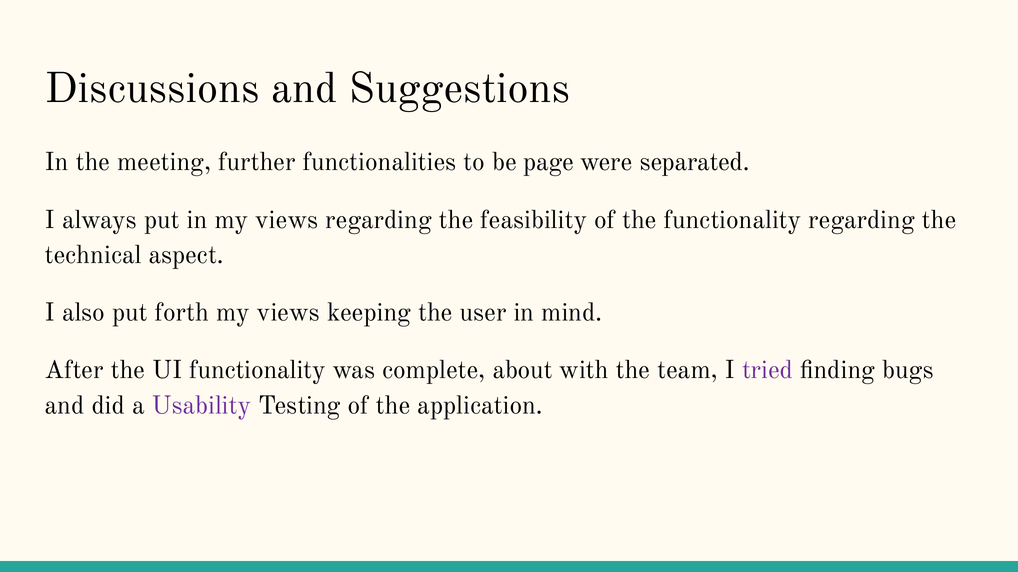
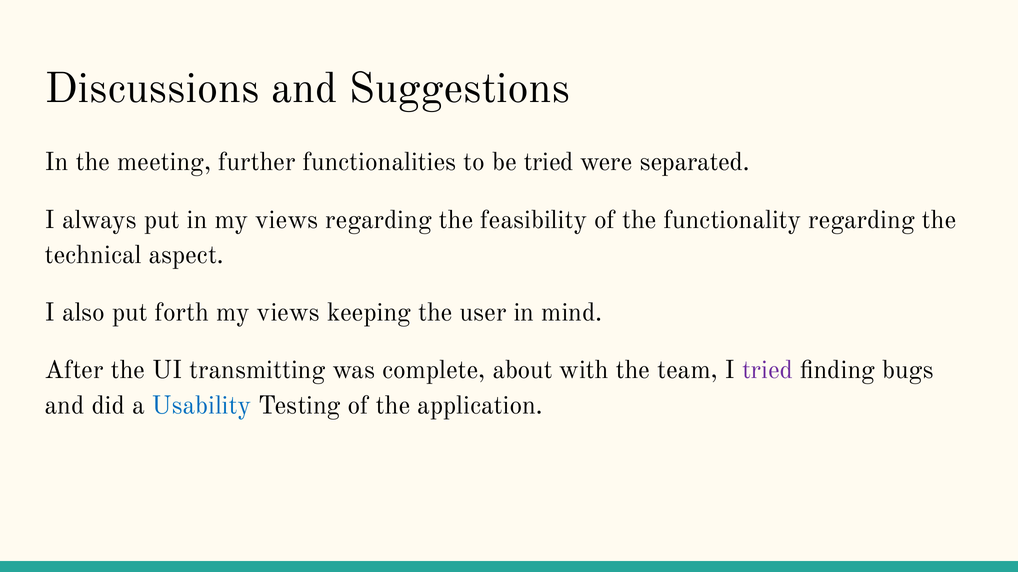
be page: page -> tried (549, 162)
UI functionality: functionality -> transmitting (257, 370)
Usability colour: purple -> blue (201, 406)
